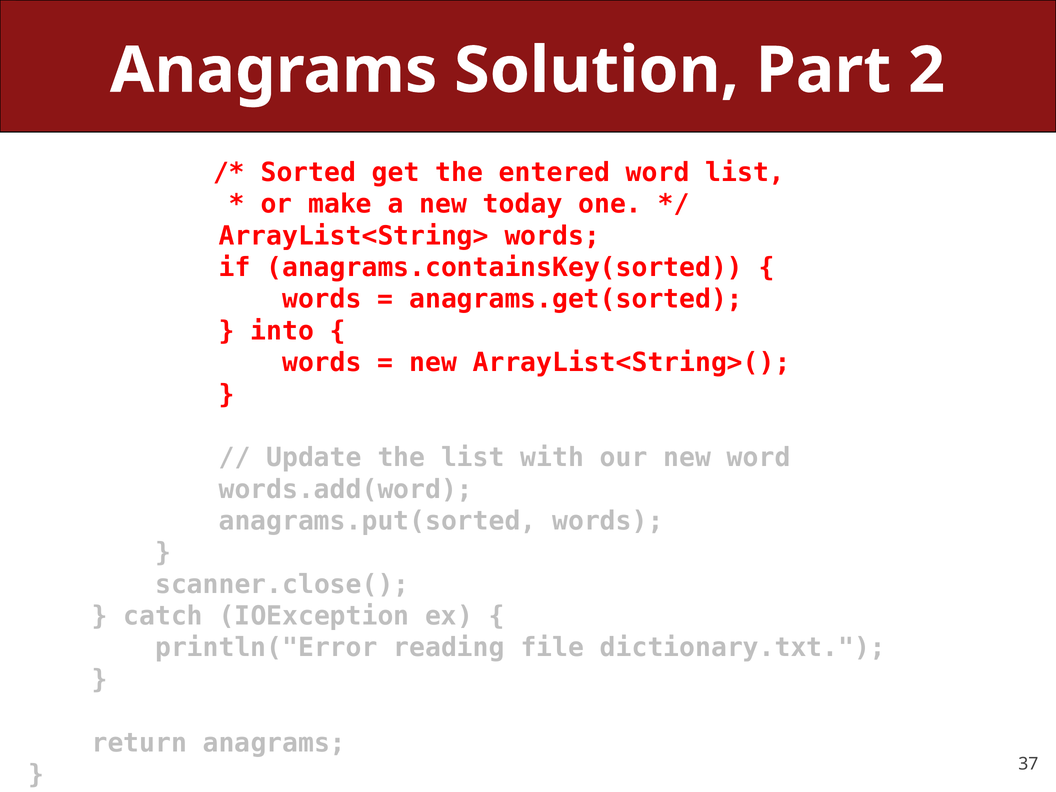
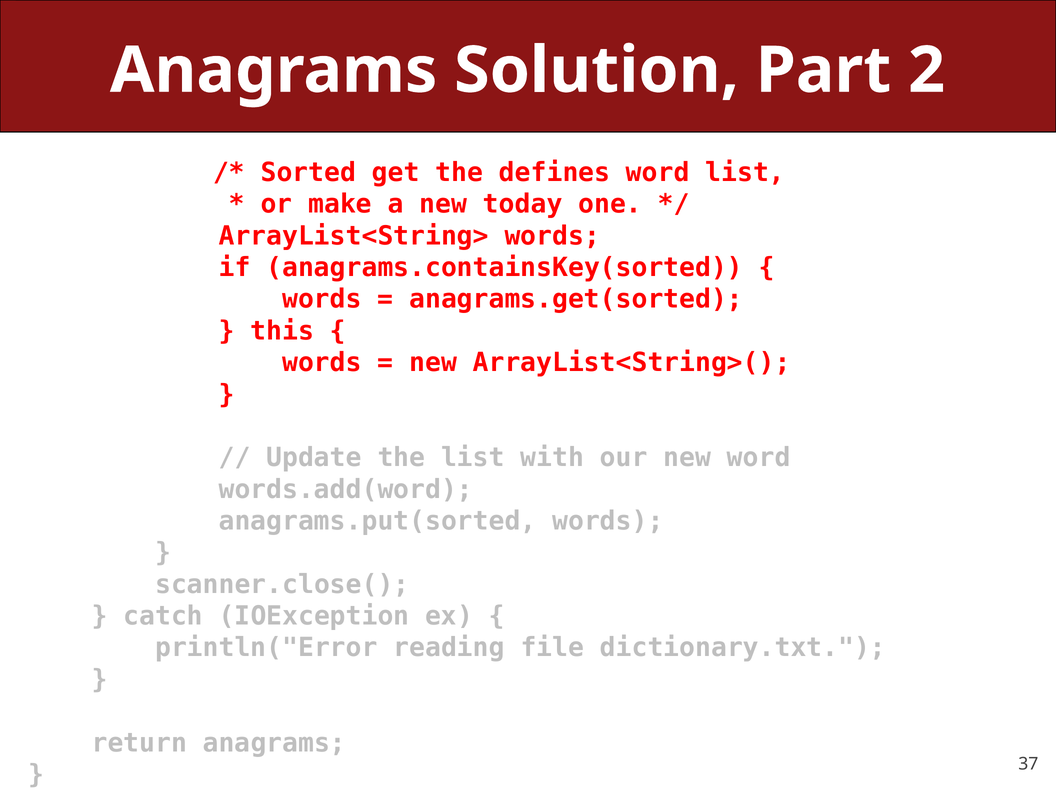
entered: entered -> defines (555, 173)
into: into -> this (282, 331)
